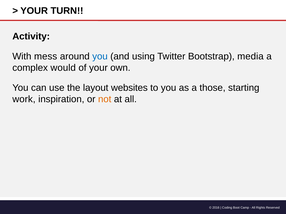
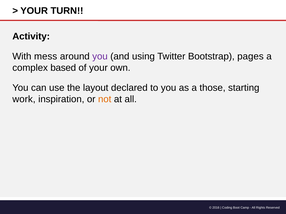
you colour: blue -> purple (100, 56)
media: media -> pages (250, 56)
would: would -> based (63, 68)
websites: websites -> declared (129, 88)
